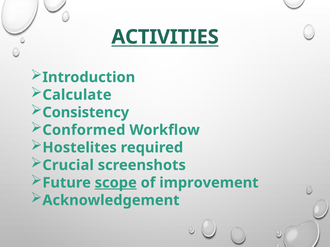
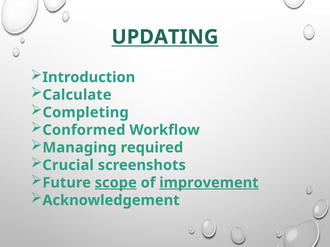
ACTIVITIES: ACTIVITIES -> UPDATING (165, 37)
Consistency: Consistency -> Completing (86, 113)
Hostelites: Hostelites -> Managing (80, 148)
improvement underline: none -> present (209, 183)
